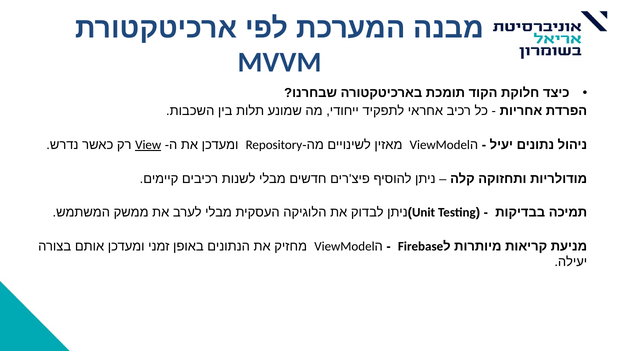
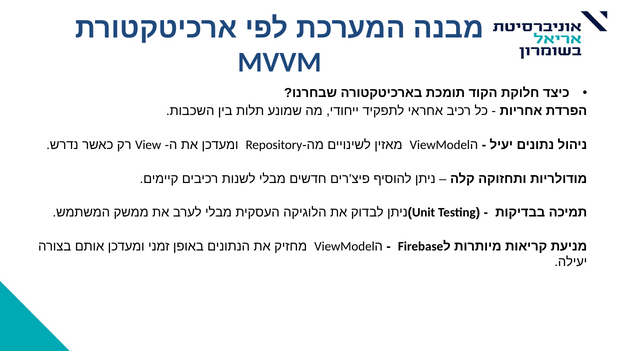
View underline: present -> none (148, 145)
